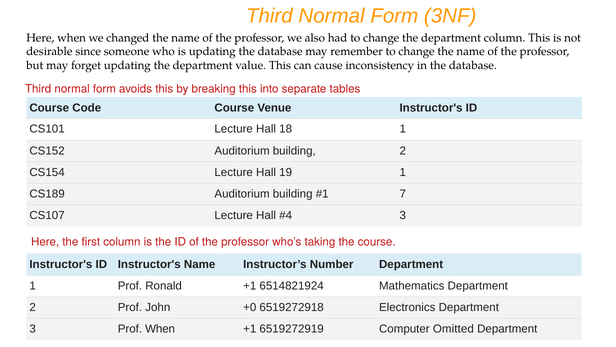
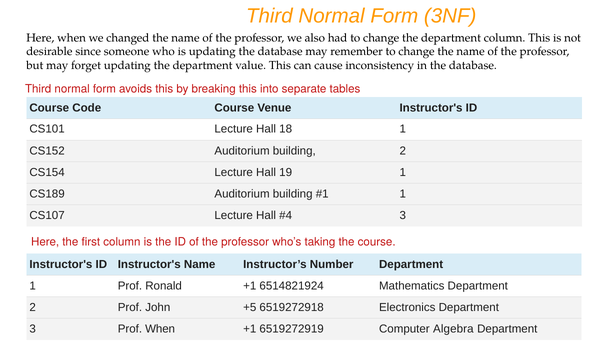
7: 7 -> 1 (403, 194)
+0: +0 -> +5 (250, 307)
Omitted: Omitted -> Algebra (453, 328)
